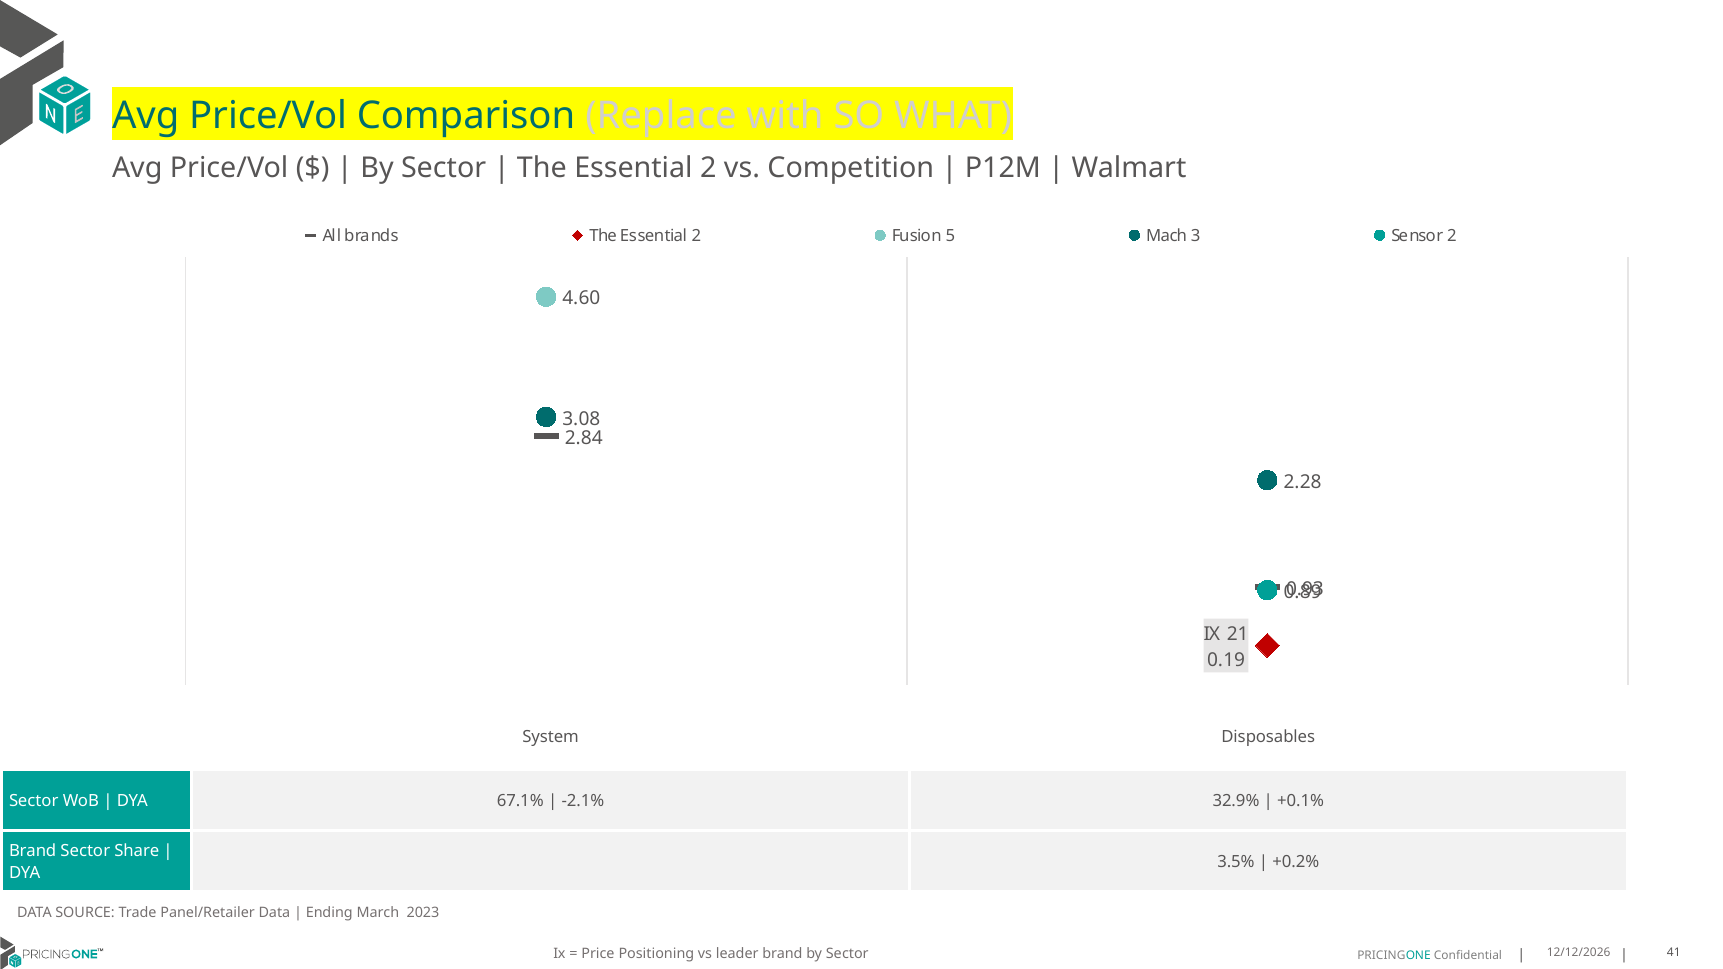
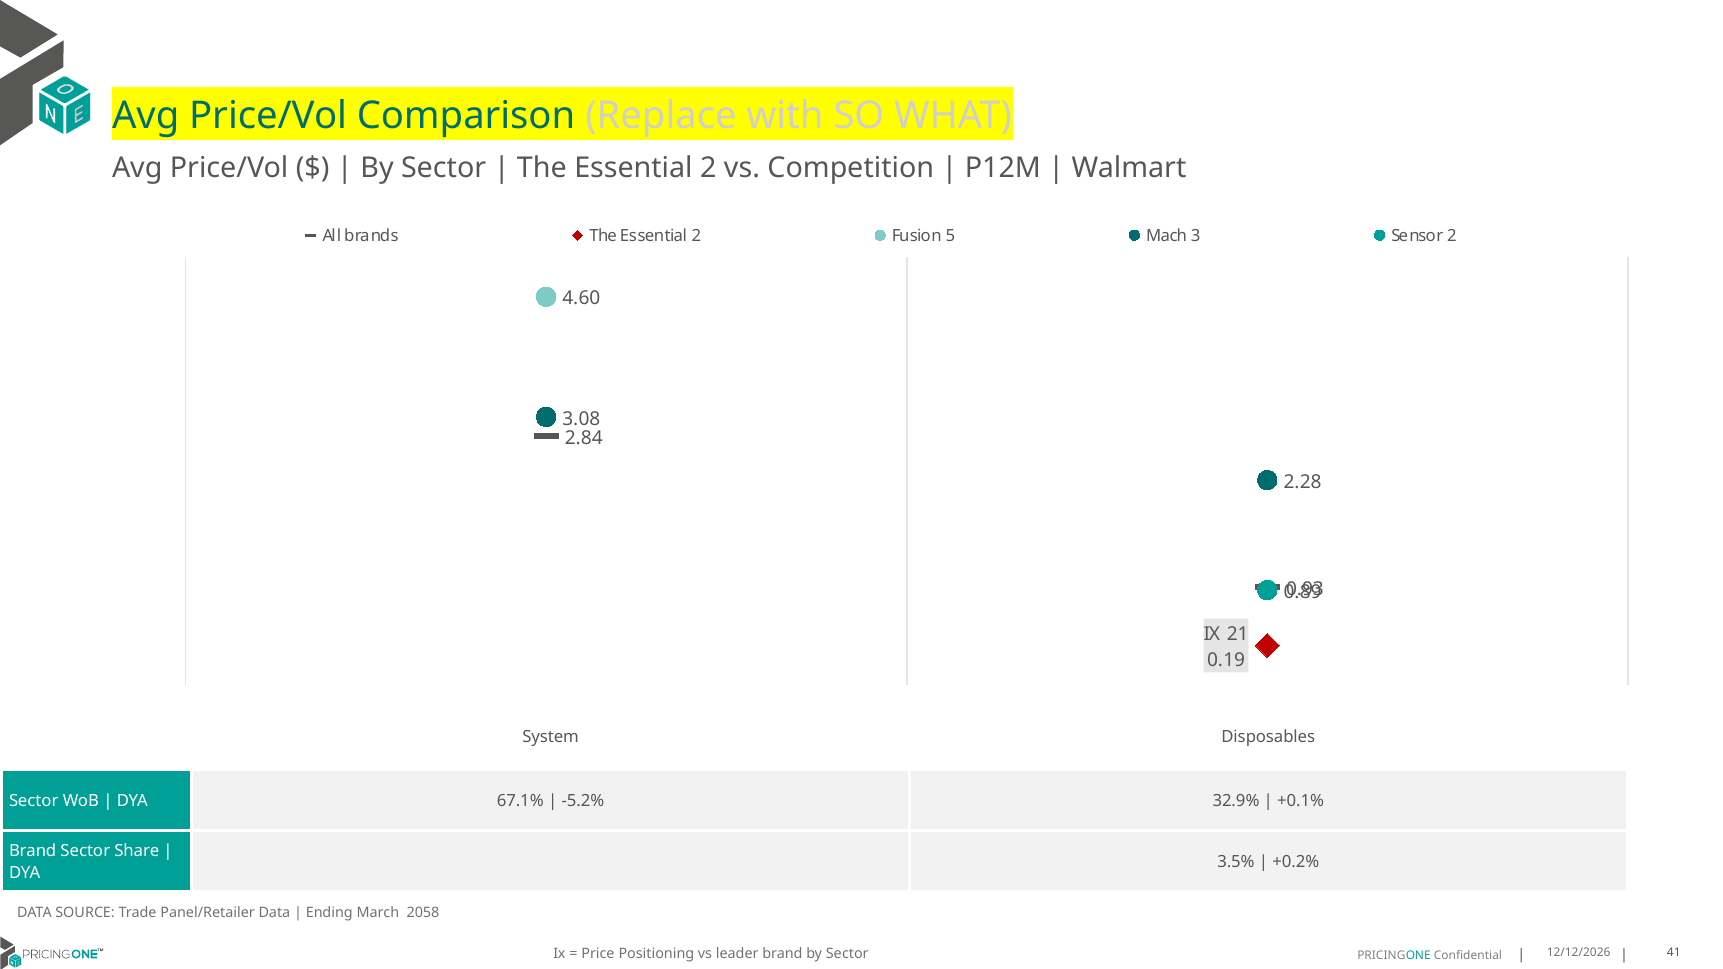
-2.1%: -2.1% -> -5.2% (583, 801)
2023: 2023 -> 2058 (423, 913)
